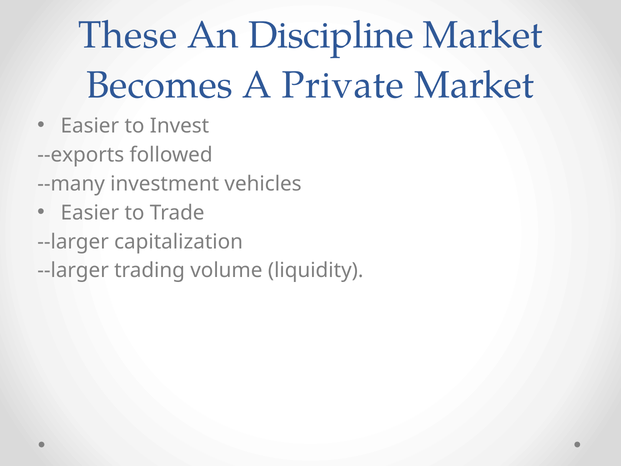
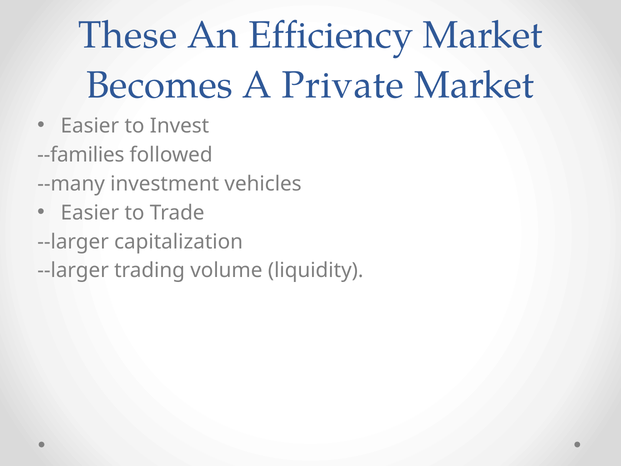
Discipline: Discipline -> Efficiency (331, 35)
--exports: --exports -> --families (81, 155)
